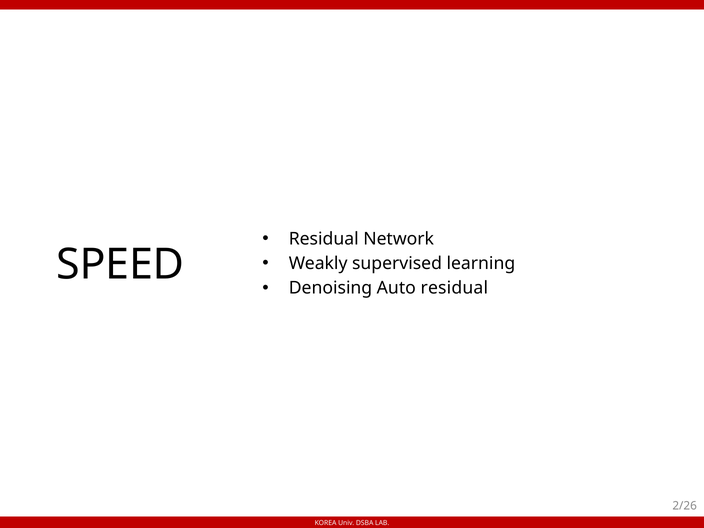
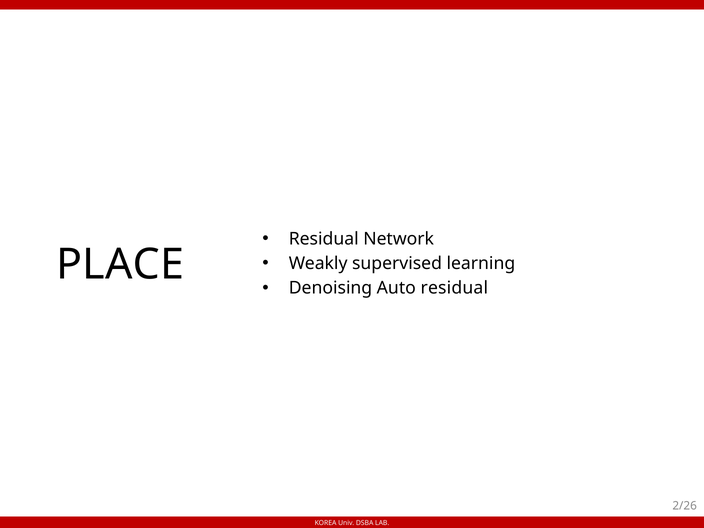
SPEED: SPEED -> PLACE (120, 265)
